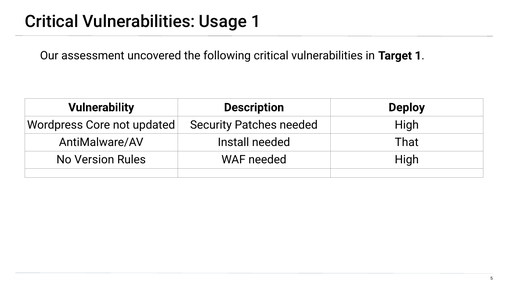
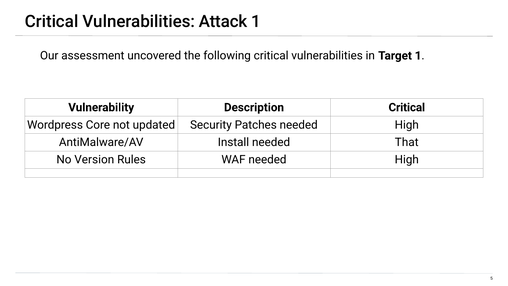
Usage: Usage -> Attack (223, 22)
Description Deploy: Deploy -> Critical (407, 107)
